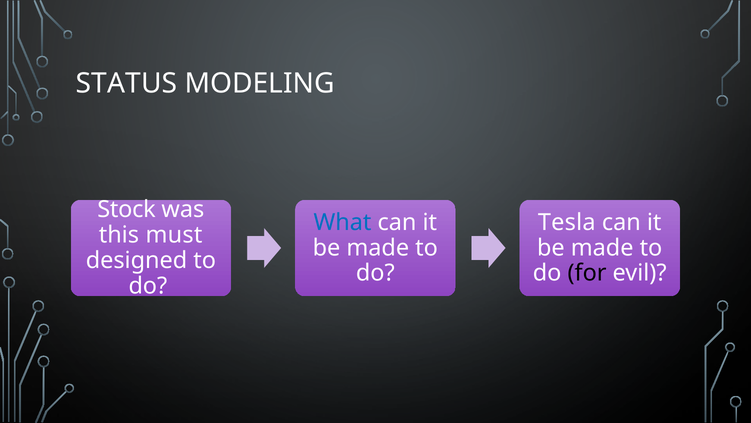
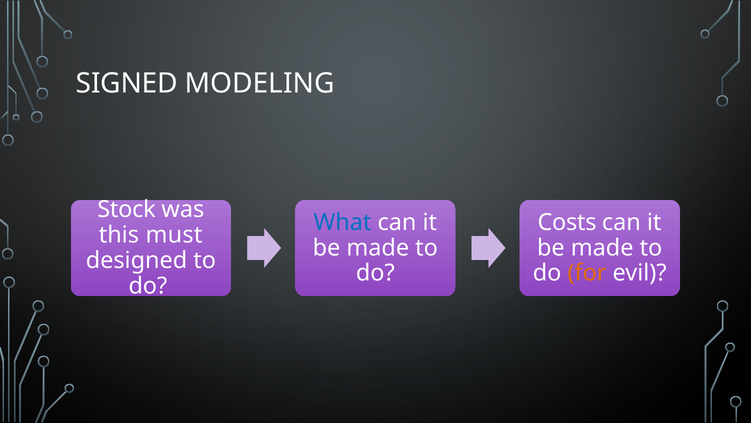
STATUS: STATUS -> SIGNED (127, 83)
Tesla: Tesla -> Costs (567, 222)
for colour: black -> orange (587, 273)
